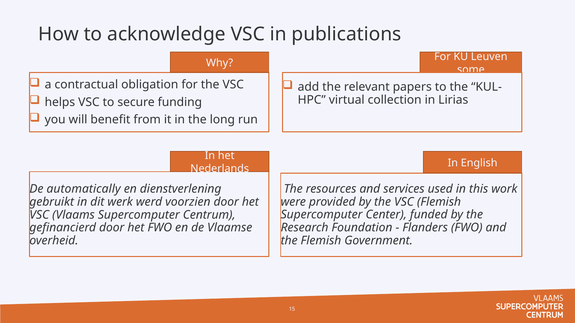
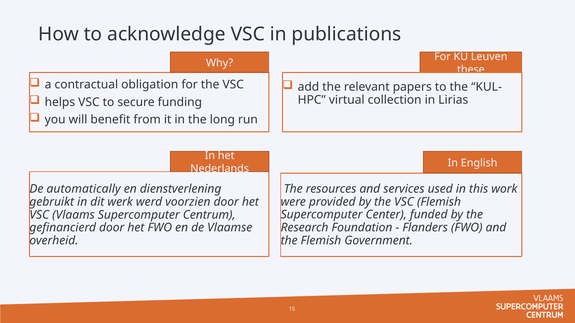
some: some -> these (471, 70)
